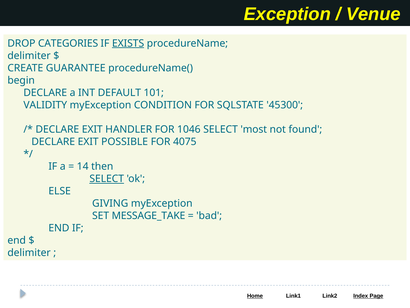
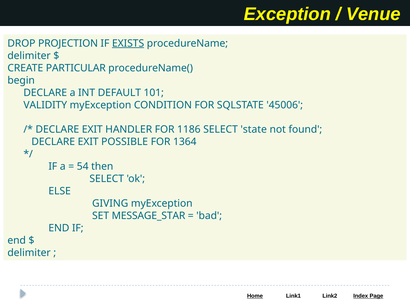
CATEGORIES: CATEGORIES -> PROJECTION (68, 43)
GUARANTEE: GUARANTEE -> PARTICULAR (76, 68)
45300: 45300 -> 45006 (285, 105)
1046: 1046 -> 1186 (189, 129)
most: most -> state (254, 129)
4075: 4075 -> 1364 (185, 142)
14: 14 -> 54 (83, 166)
SELECT underline: present -> none (107, 179)
MESSAGE_TAKE: MESSAGE_TAKE -> MESSAGE_STAR (149, 215)
